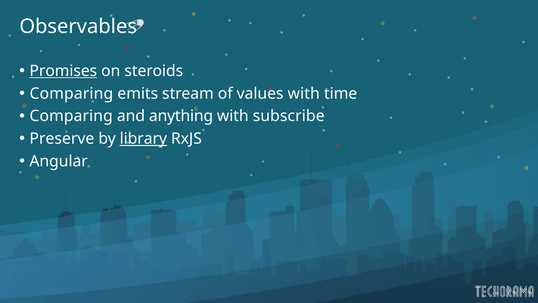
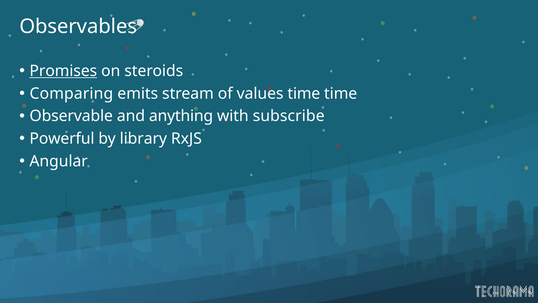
values with: with -> time (304, 93)
Comparing: Comparing -> Observable (71, 116)
Preserve: Preserve -> Powerful (62, 139)
library underline: present -> none (143, 139)
